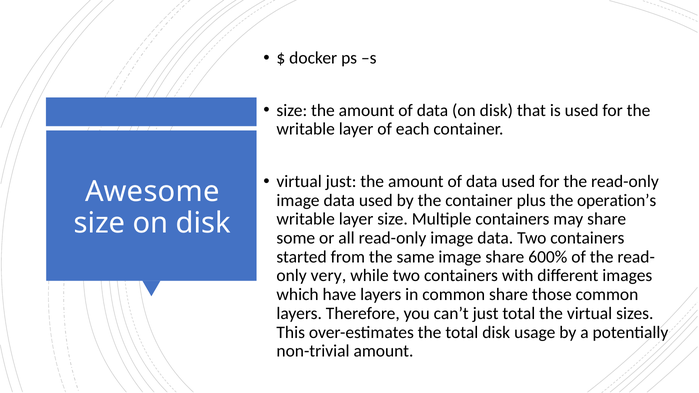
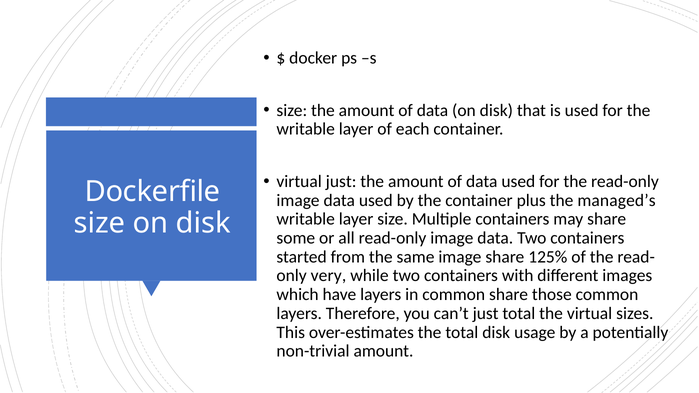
Awesome: Awesome -> Dockerfile (153, 192)
operation’s: operation’s -> managed’s (617, 200)
600%: 600% -> 125% (548, 257)
